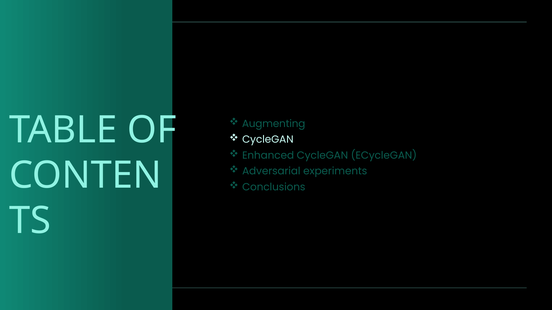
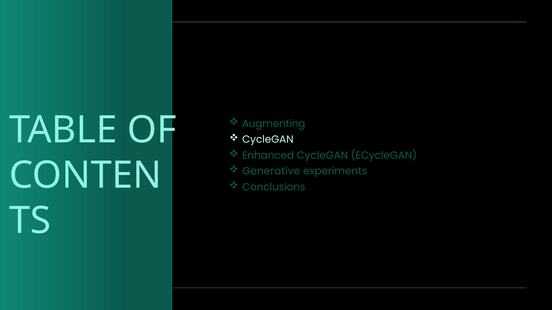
Adversarial: Adversarial -> Generative (271, 171)
